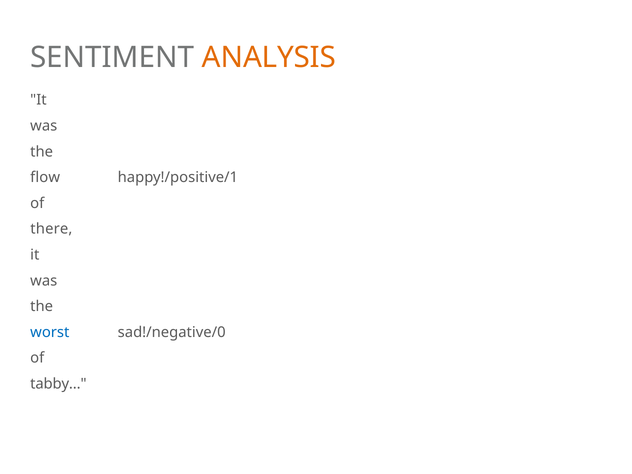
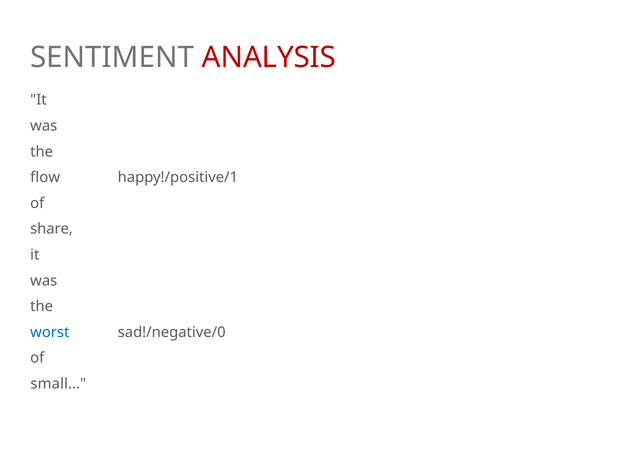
ANALYSIS colour: orange -> red (269, 57)
there: there -> share (51, 229)
tabby…: tabby… -> small… (58, 384)
